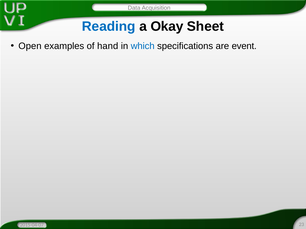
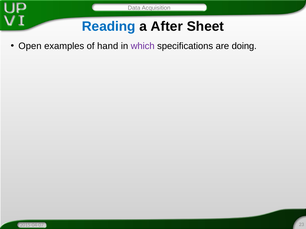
Okay: Okay -> After (167, 26)
which colour: blue -> purple (143, 46)
event: event -> doing (244, 46)
